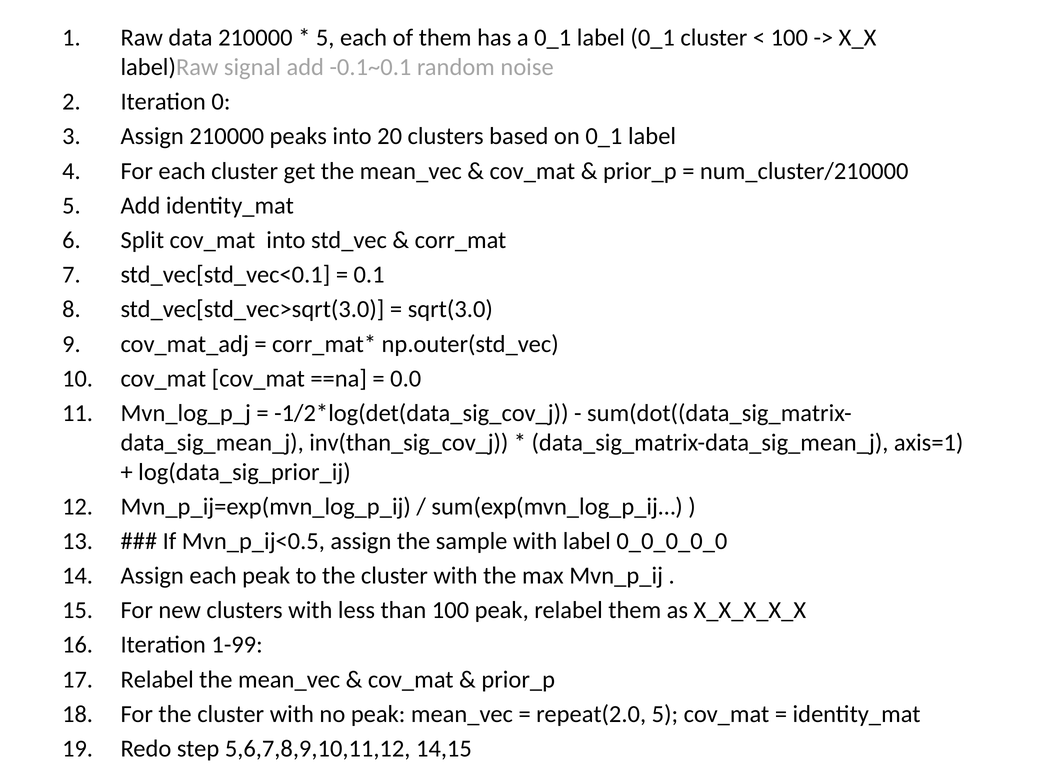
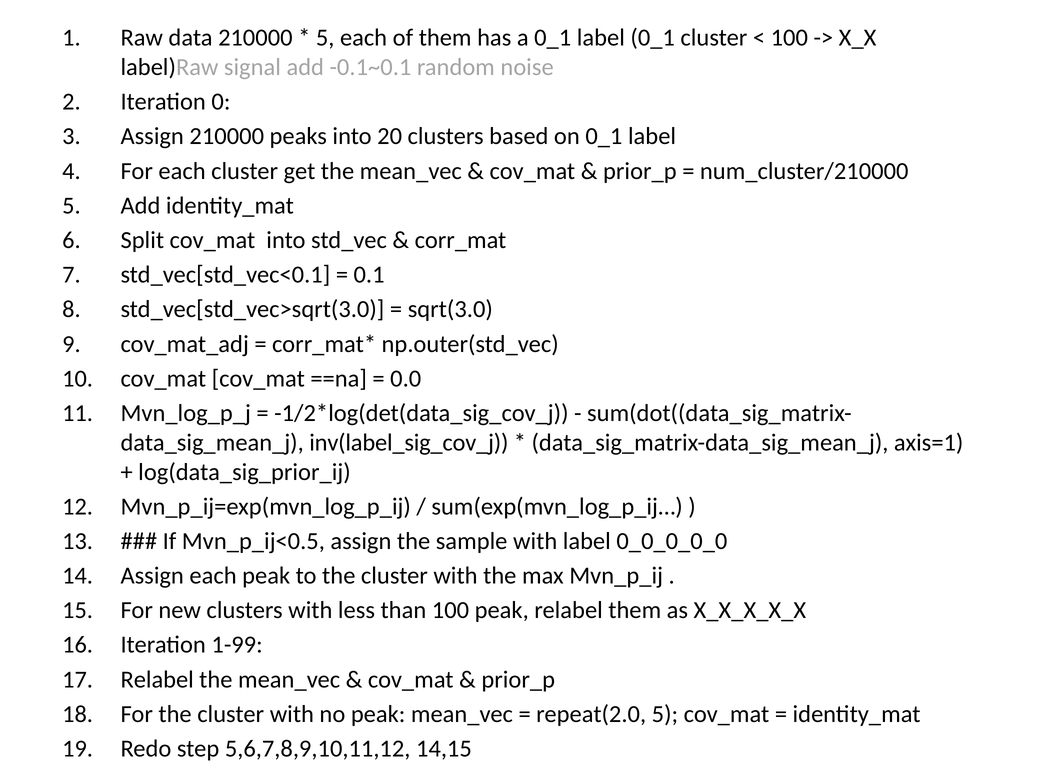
inv(than_sig_cov_j: inv(than_sig_cov_j -> inv(label_sig_cov_j (409, 442)
